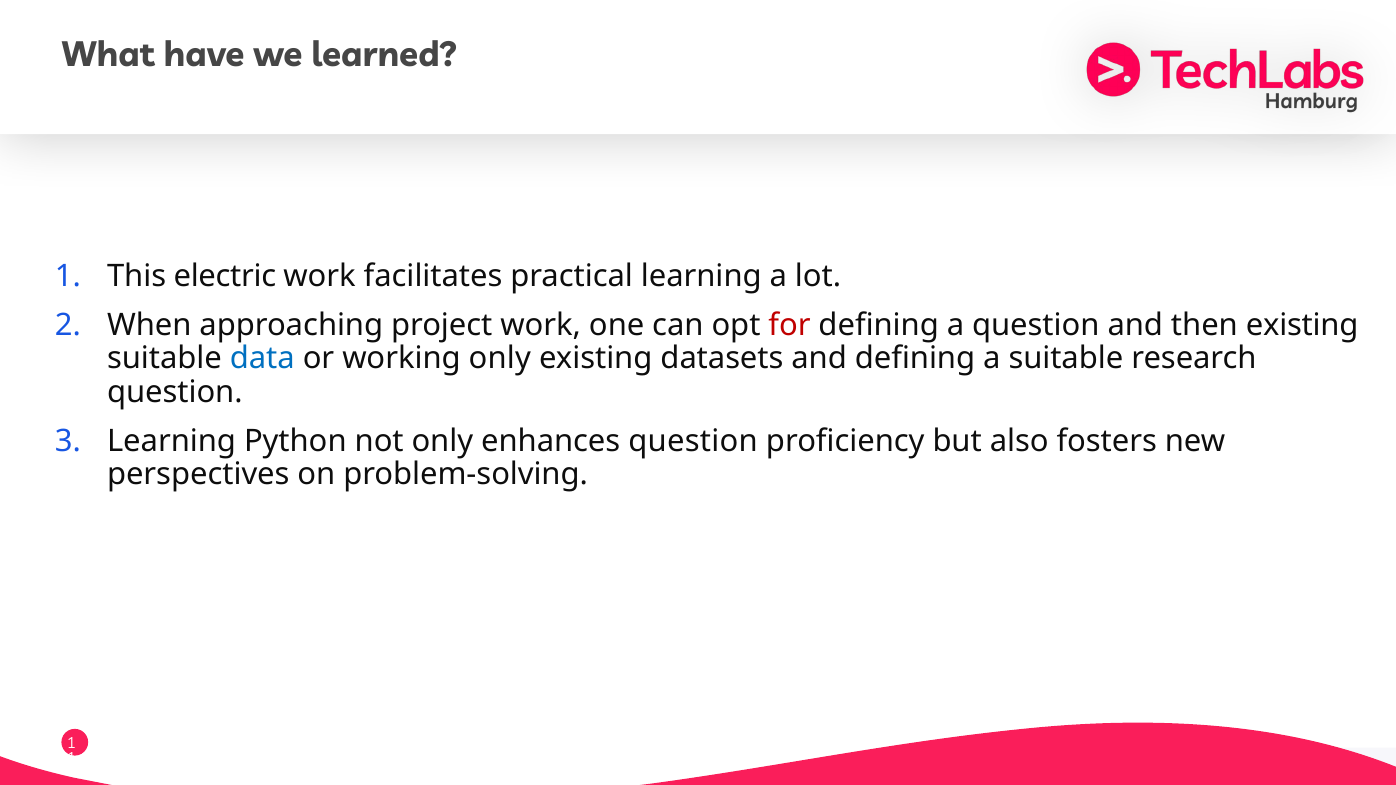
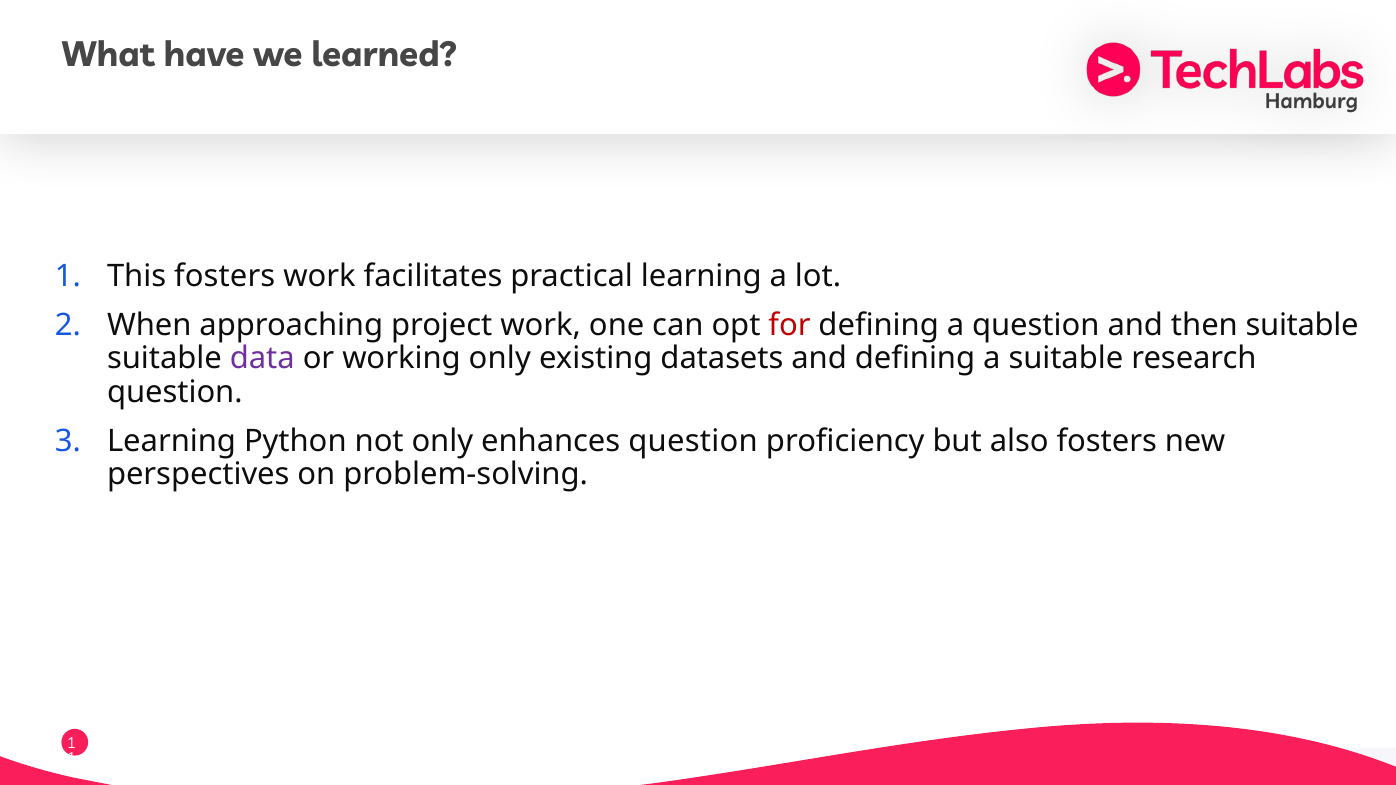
This electric: electric -> fosters (225, 276)
then existing: existing -> suitable (1302, 325)
data colour: blue -> purple (262, 359)
